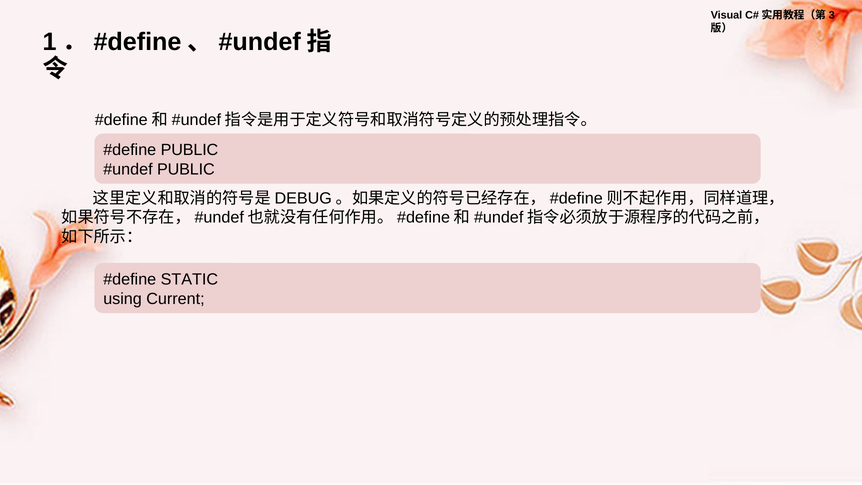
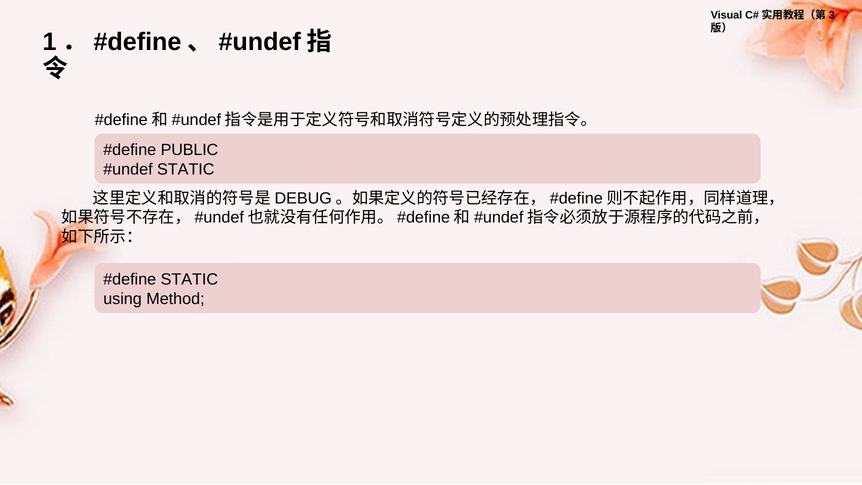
PUBLIC: PUBLIC -> STATIC (186, 169)
Current: Current -> Method (175, 299)
